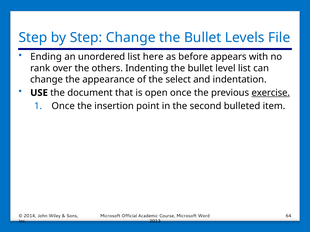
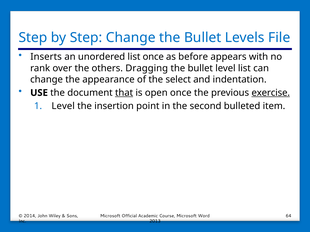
Ending: Ending -> Inserts (46, 57)
list here: here -> once (153, 57)
Indenting: Indenting -> Dragging (147, 68)
that underline: none -> present (124, 93)
Once: Once -> Level (63, 106)
